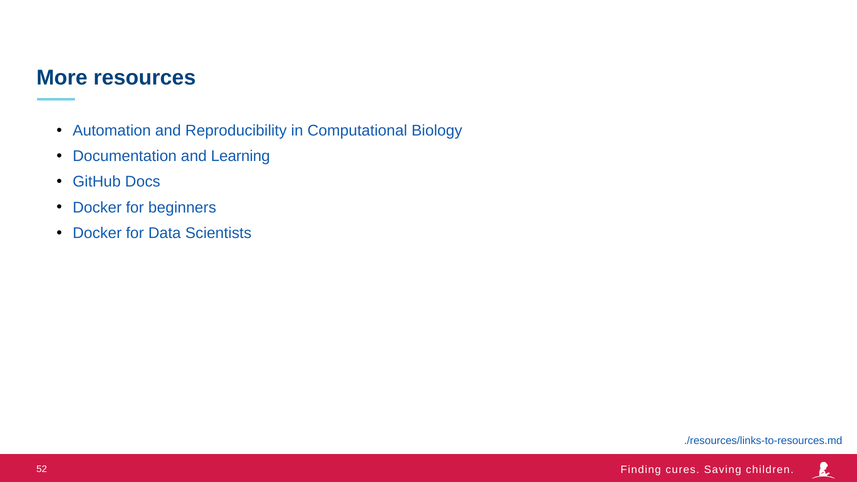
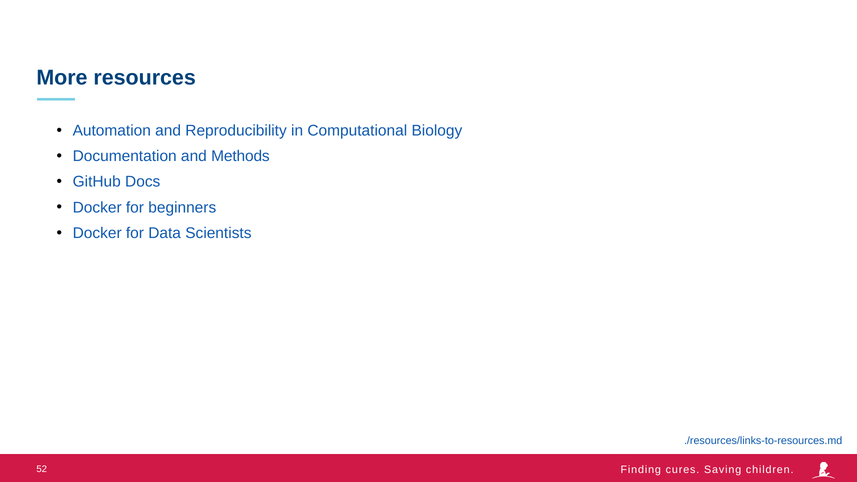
Learning: Learning -> Methods (240, 156)
